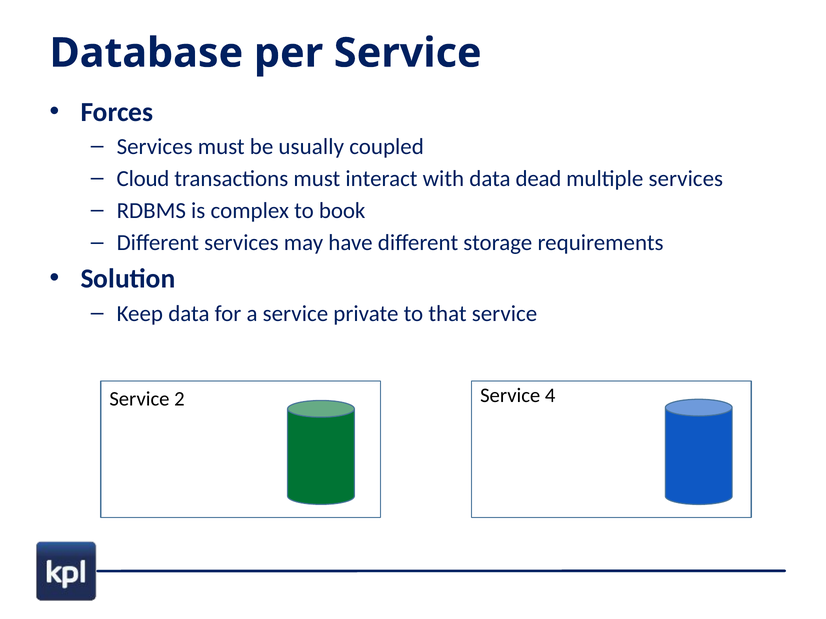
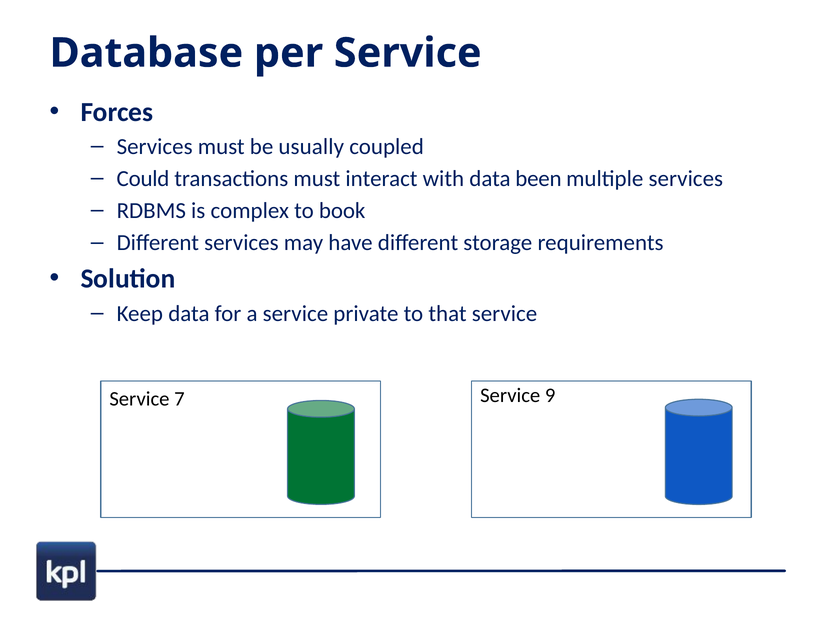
Cloud: Cloud -> Could (143, 179)
dead: dead -> been (538, 179)
2: 2 -> 7 (179, 399)
4: 4 -> 9 (550, 396)
